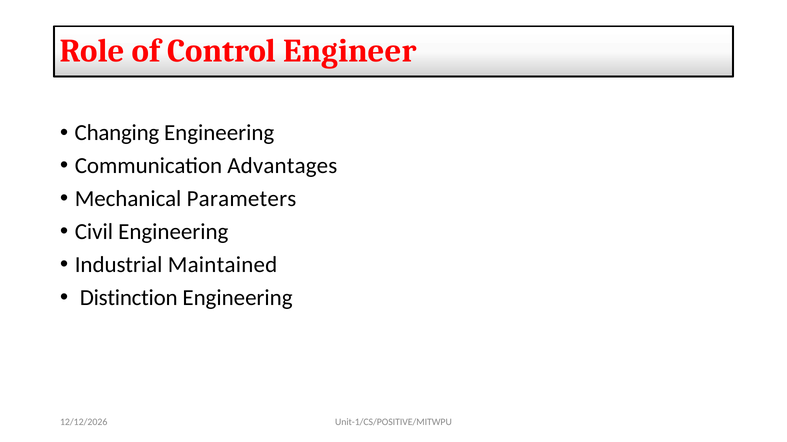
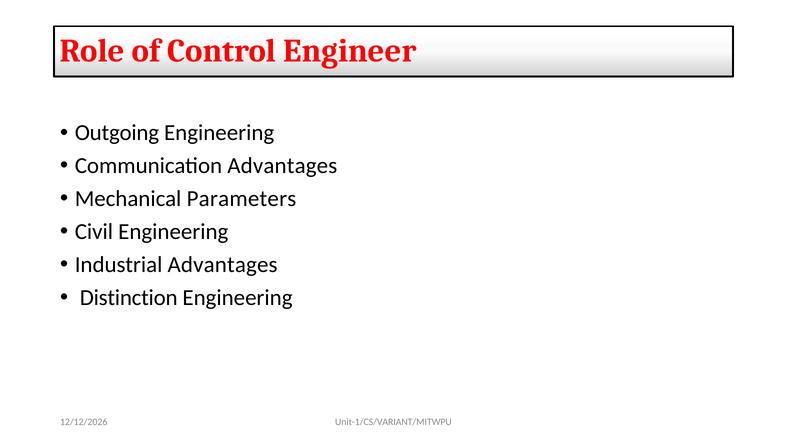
Changing: Changing -> Outgoing (117, 133)
Industrial Maintained: Maintained -> Advantages (223, 265)
Unit-1/CS/POSITIVE/MITWPU: Unit-1/CS/POSITIVE/MITWPU -> Unit-1/CS/VARIANT/MITWPU (393, 423)
